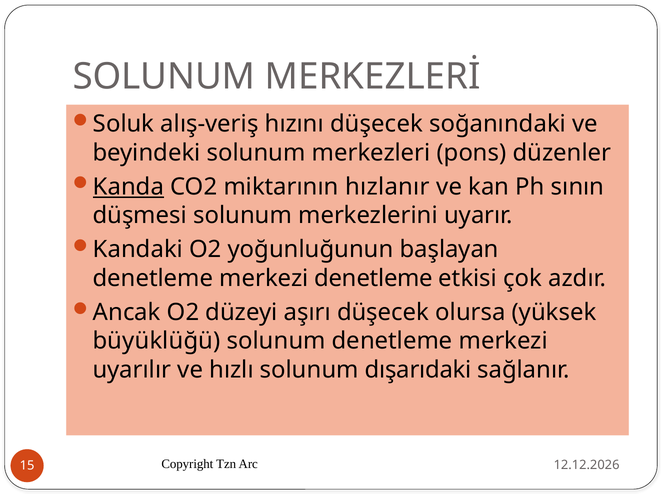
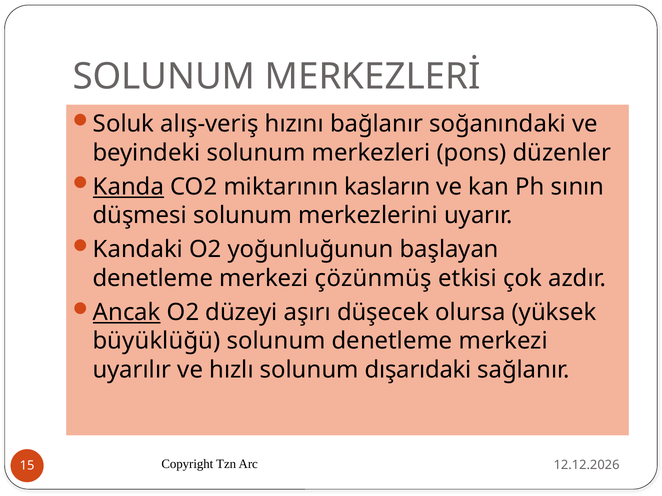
hızını düşecek: düşecek -> bağlanır (377, 124)
hızlanır: hızlanır -> kasların (388, 187)
merkezi denetleme: denetleme -> çözünmüş (373, 279)
Ancak underline: none -> present (127, 313)
